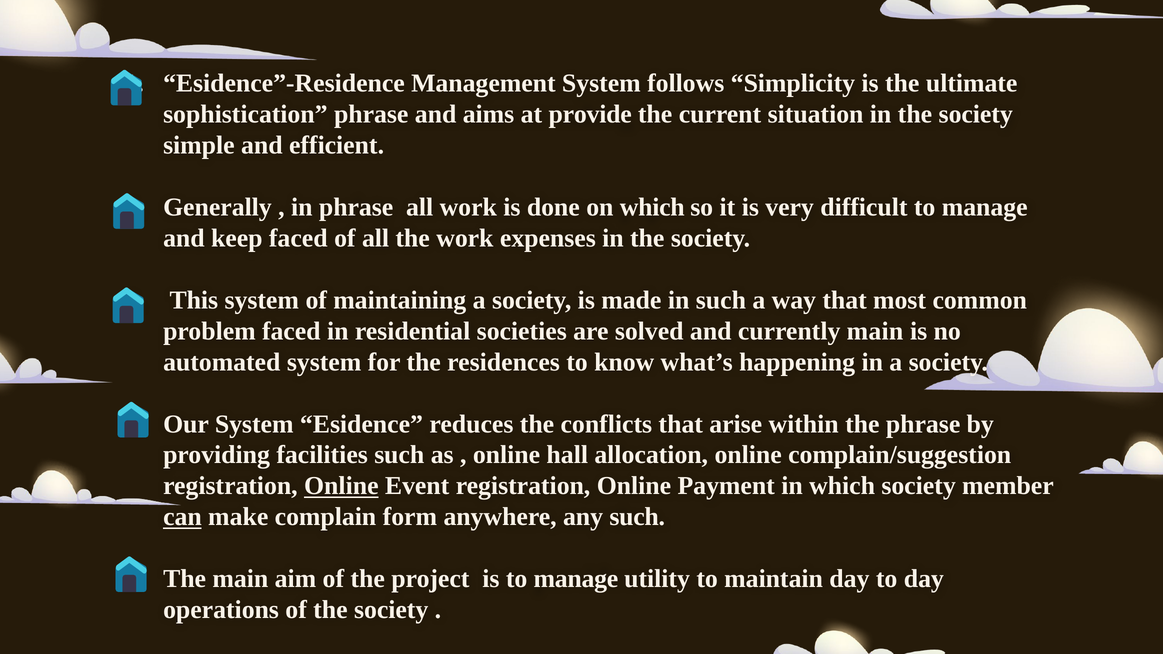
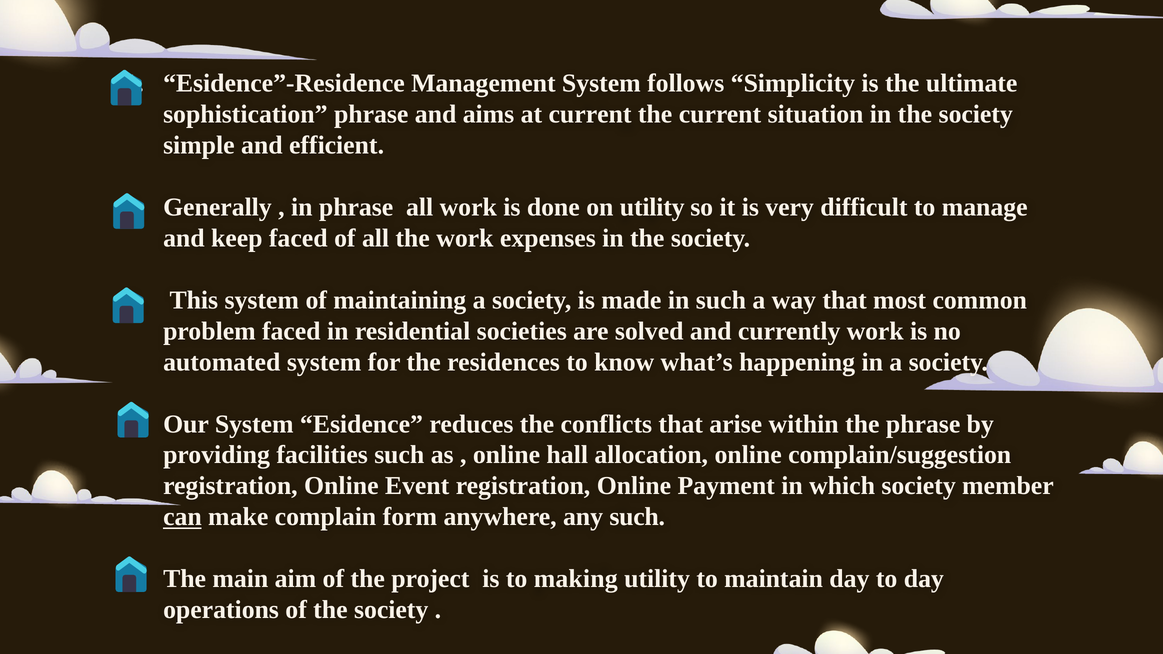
at provide: provide -> current (590, 114)
on which: which -> utility (652, 207)
currently main: main -> work (875, 331)
Online underline: present -> none (341, 486)
is to manage: manage -> making (576, 579)
